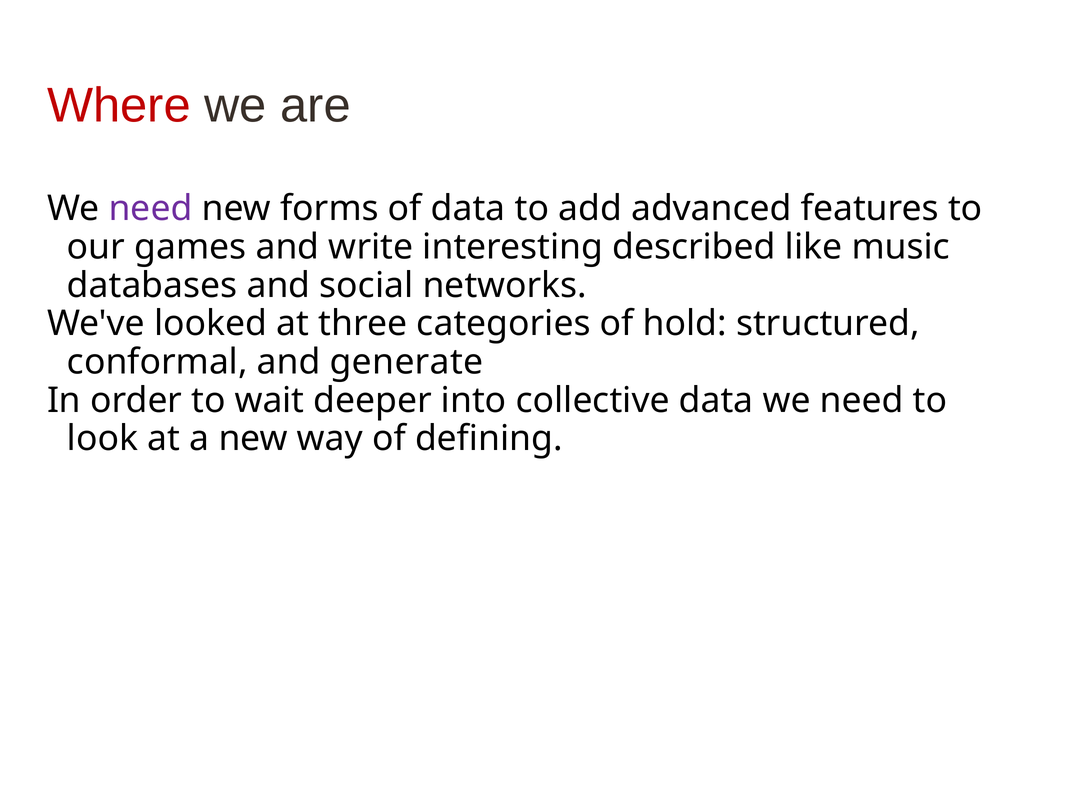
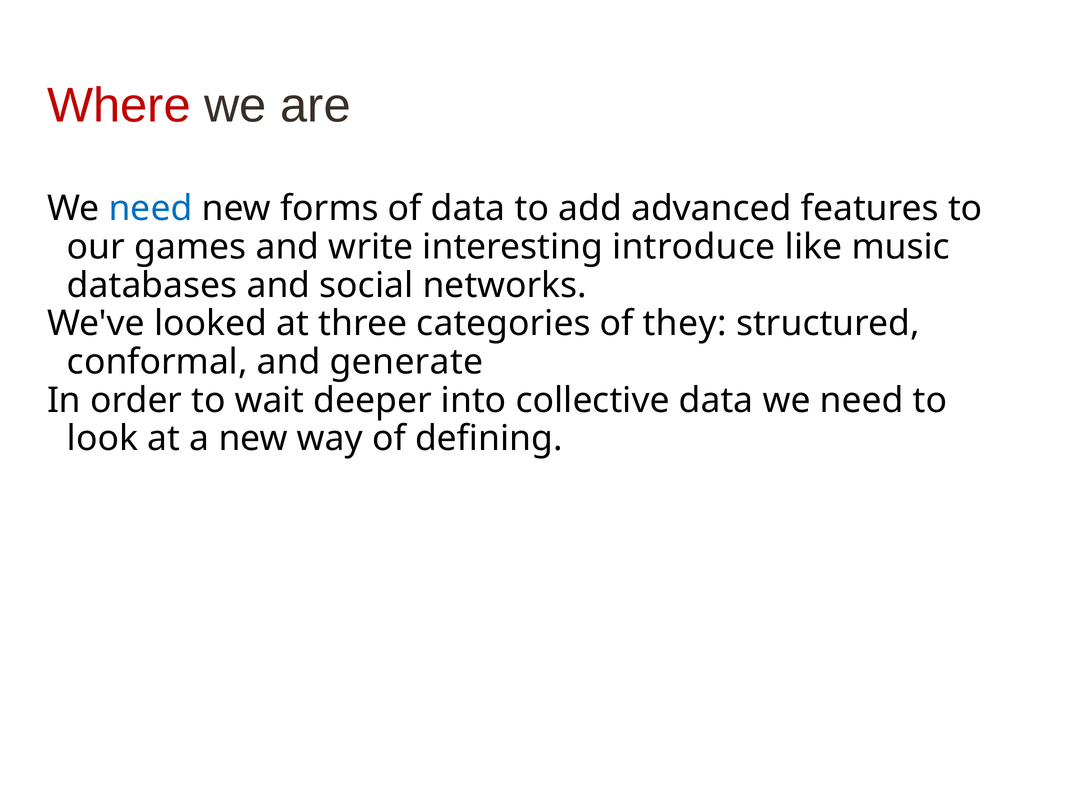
need colour: purple -> blue (150, 209)
described: described -> introduce (694, 247)
hold: hold -> they (685, 324)
